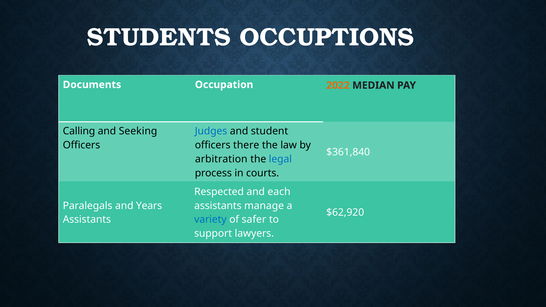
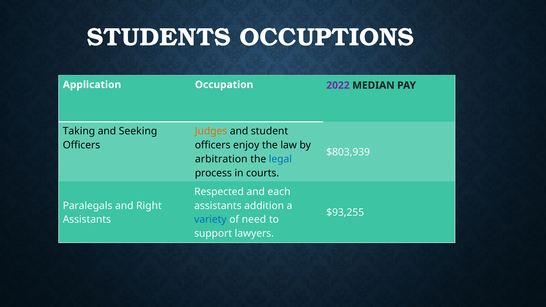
Documents: Documents -> Application (92, 85)
2022 colour: orange -> purple (338, 85)
Calling: Calling -> Taking (79, 131)
Judges colour: blue -> orange (211, 131)
there: there -> enjoy (246, 145)
$361,840: $361,840 -> $803,939 (348, 152)
Years: Years -> Right (149, 206)
manage: manage -> addition (264, 206)
$62,920: $62,920 -> $93,255 (345, 213)
safer: safer -> need (254, 220)
